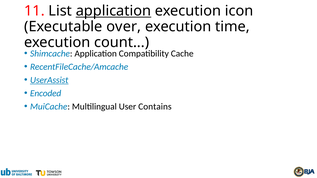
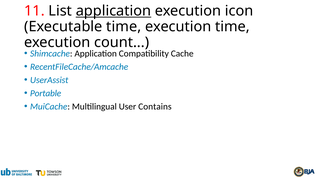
Executable over: over -> time (124, 27)
UserAssist underline: present -> none (49, 80)
Encoded: Encoded -> Portable (46, 93)
